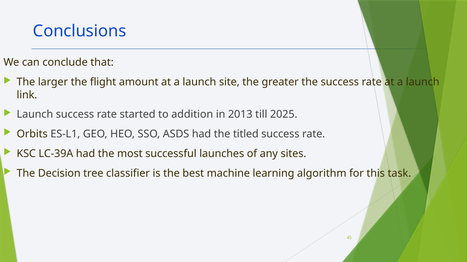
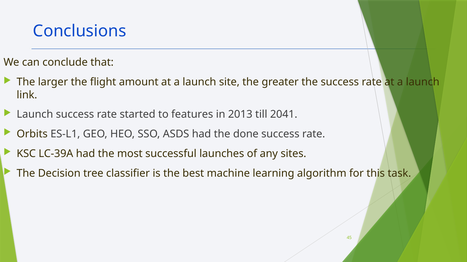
addition: addition -> features (192, 115)
2025: 2025 -> 2041 (284, 115)
titled: titled -> done (246, 134)
